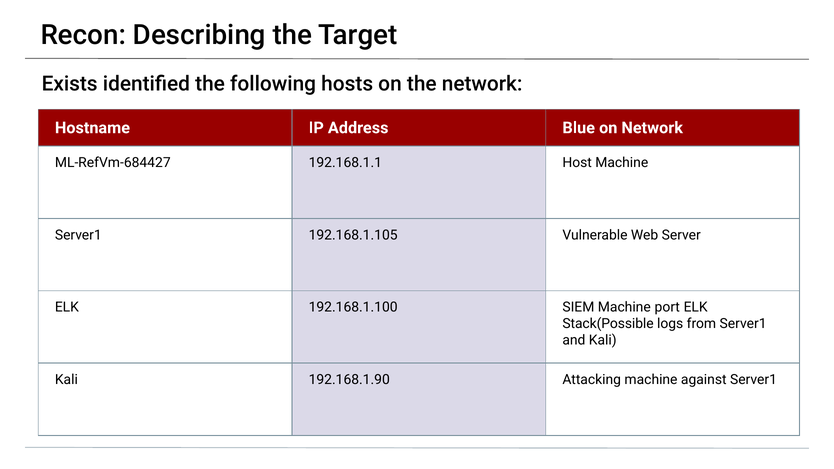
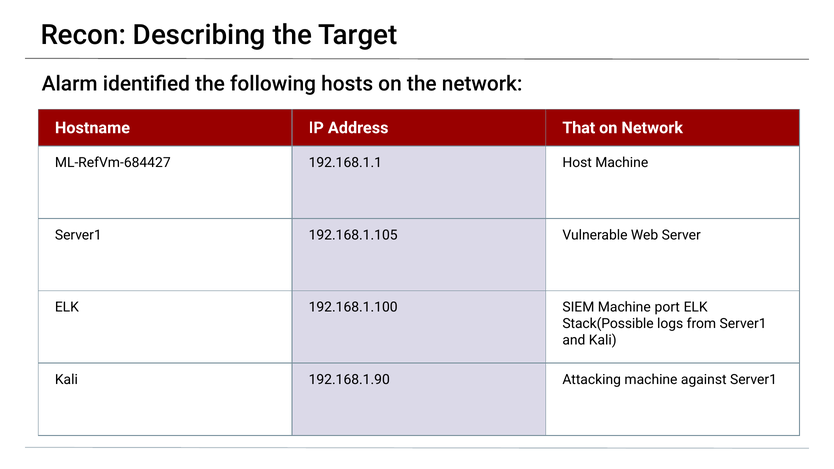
Exists: Exists -> Alarm (70, 84)
Blue: Blue -> That (579, 128)
